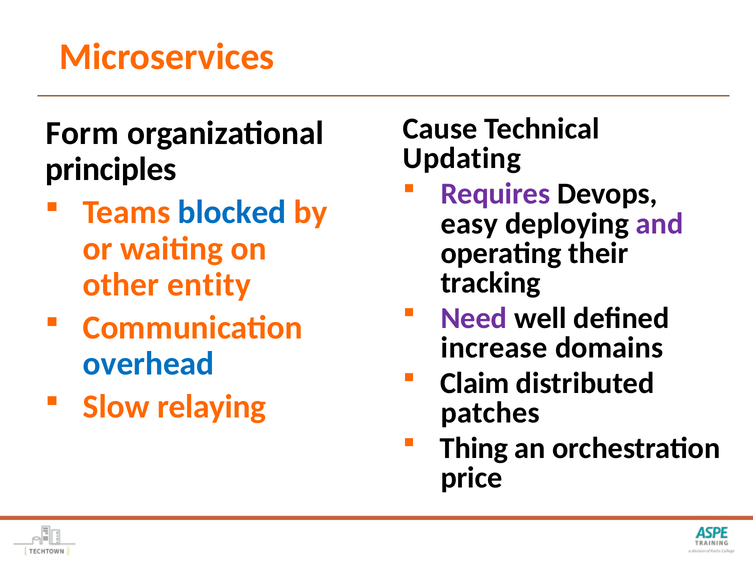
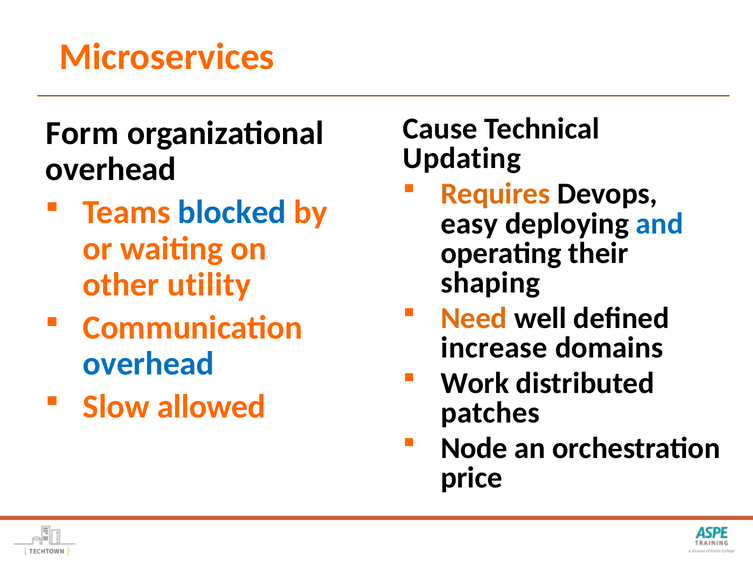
principles: principles -> overhead (111, 169)
Requires colour: purple -> orange (495, 194)
and colour: purple -> blue (660, 223)
tracking: tracking -> shaping (490, 282)
entity: entity -> utility (209, 285)
Need colour: purple -> orange (474, 318)
Claim: Claim -> Work (475, 383)
relaying: relaying -> allowed (212, 406)
Thing: Thing -> Node (474, 448)
